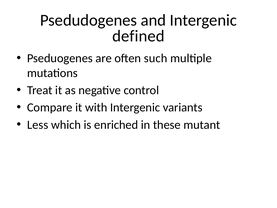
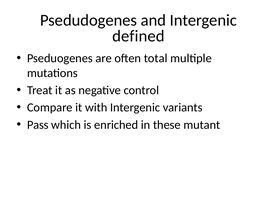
such: such -> total (156, 58)
Less: Less -> Pass (38, 125)
